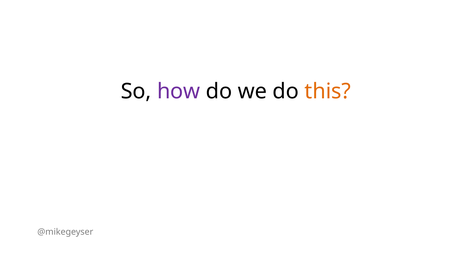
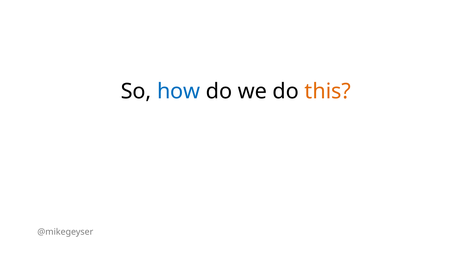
how colour: purple -> blue (179, 92)
